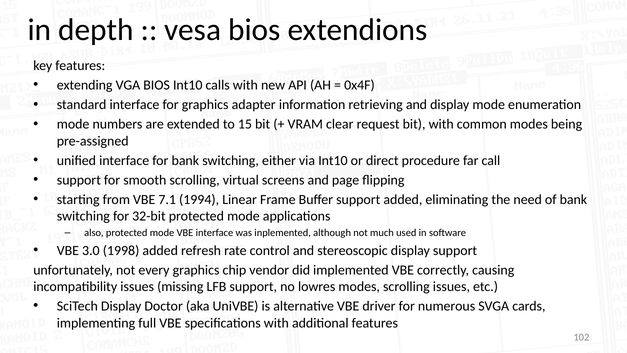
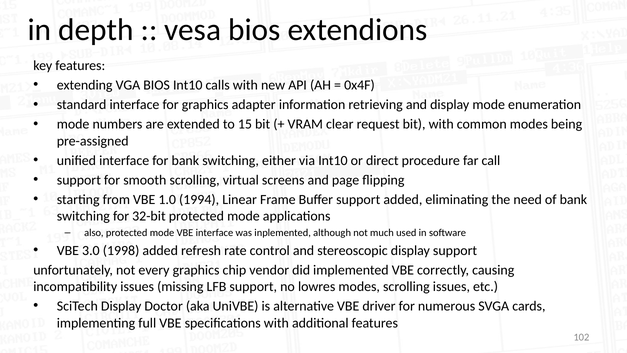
7.1: 7.1 -> 1.0 (167, 199)
